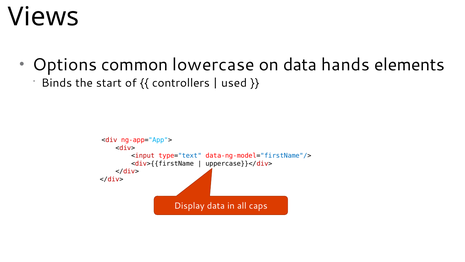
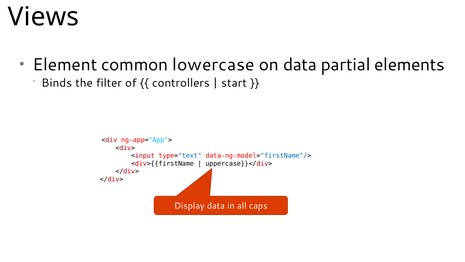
Options: Options -> Element (65, 65)
hands: hands -> partial (346, 65)
start: start -> filter (109, 83)
used: used -> start (234, 83)
